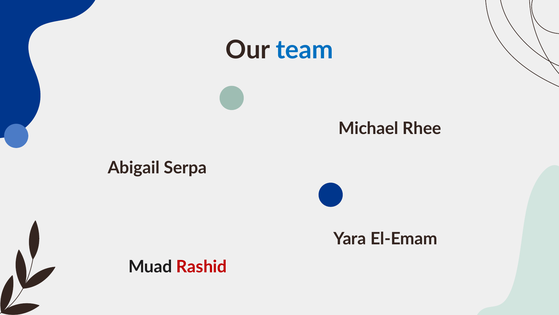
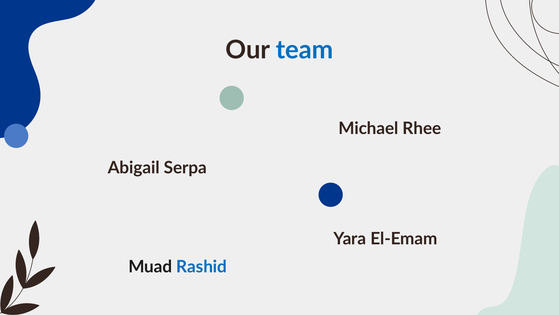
Rashid colour: red -> blue (202, 267)
